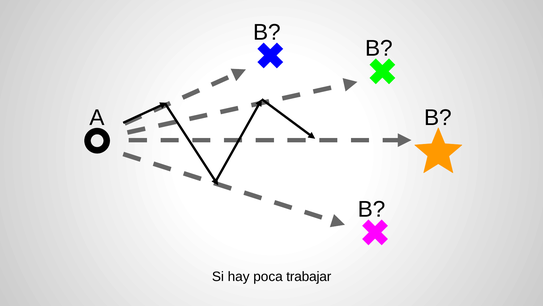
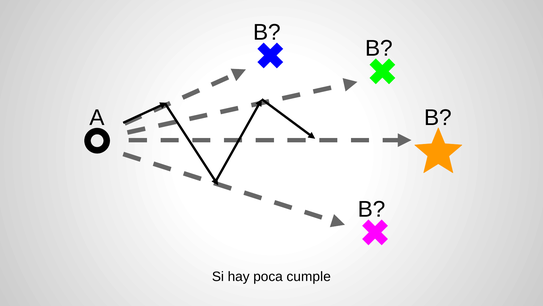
trabajar: trabajar -> cumple (309, 276)
